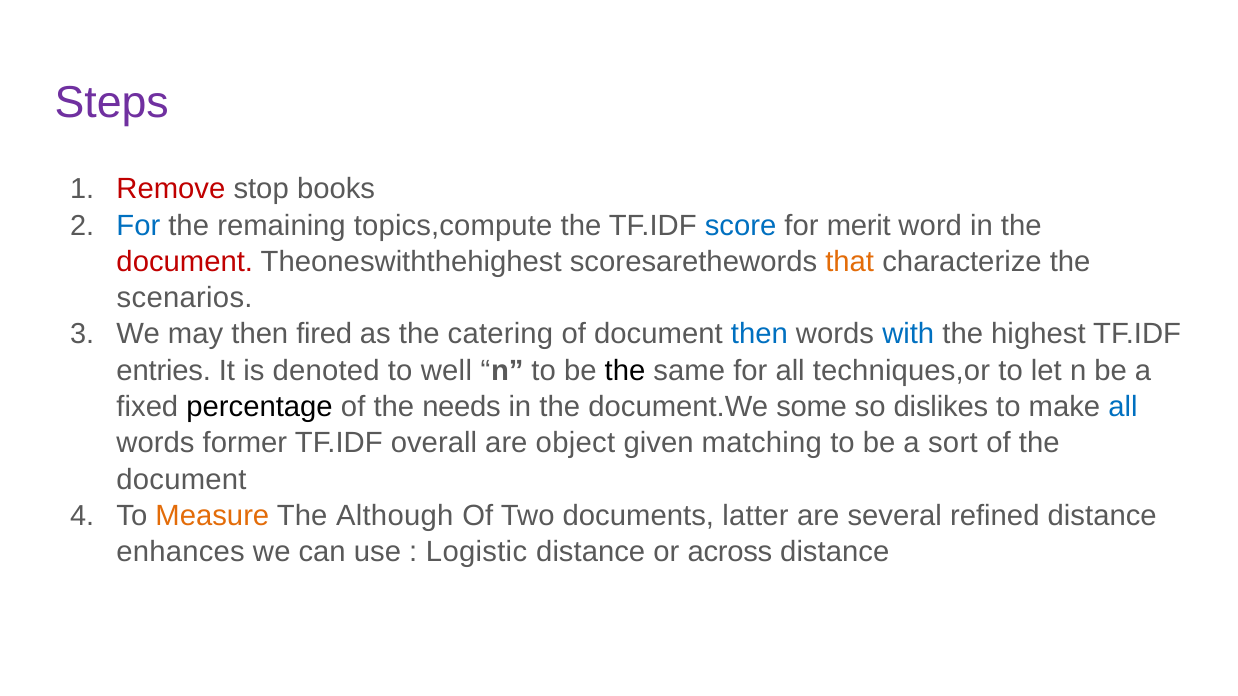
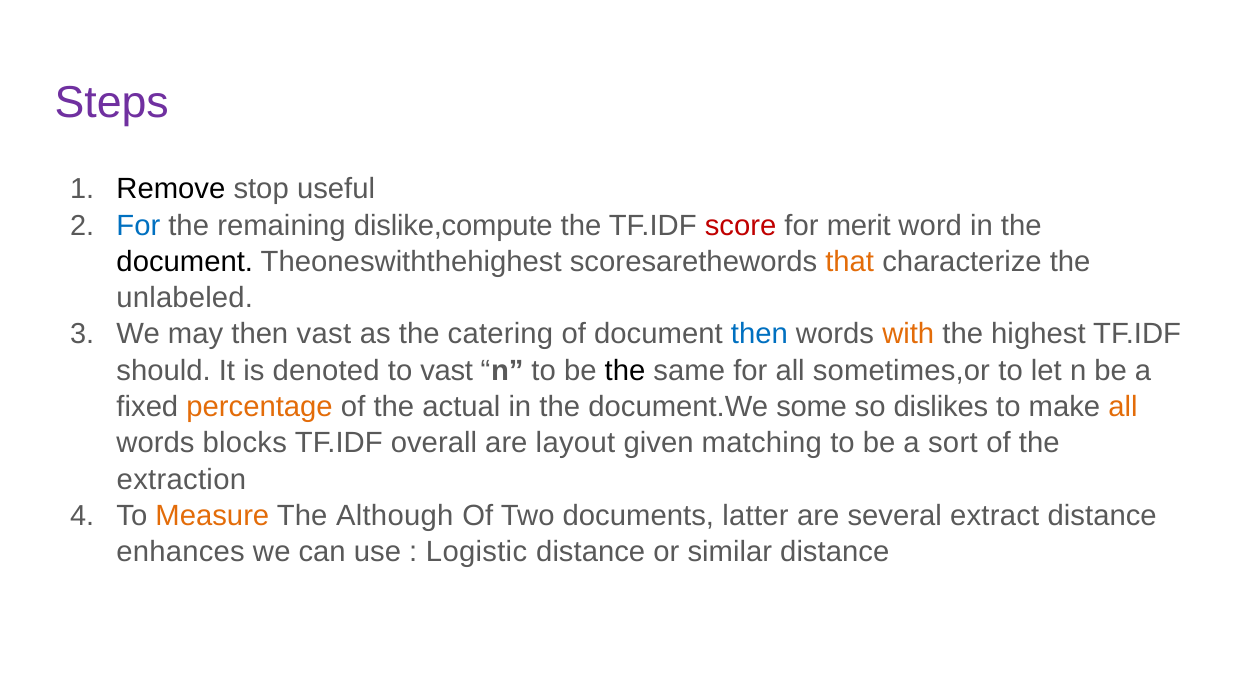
Remove colour: red -> black (171, 189)
books: books -> useful (336, 189)
topics,compute: topics,compute -> dislike,compute (453, 226)
score colour: blue -> red (741, 226)
document colour: red -> black (185, 262)
scenarios: scenarios -> unlabeled (185, 298)
then fired: fired -> vast (324, 334)
with colour: blue -> orange (908, 334)
entries: entries -> should (164, 371)
to well: well -> vast (447, 371)
techniques,or: techniques,or -> sometimes,or (901, 371)
percentage colour: black -> orange (260, 407)
needs: needs -> actual (461, 407)
all colour: blue -> orange (1123, 407)
former: former -> blocks (245, 443)
object: object -> layout (575, 443)
document: document -> extraction (181, 480)
refined: refined -> extract (995, 516)
across: across -> similar (730, 552)
